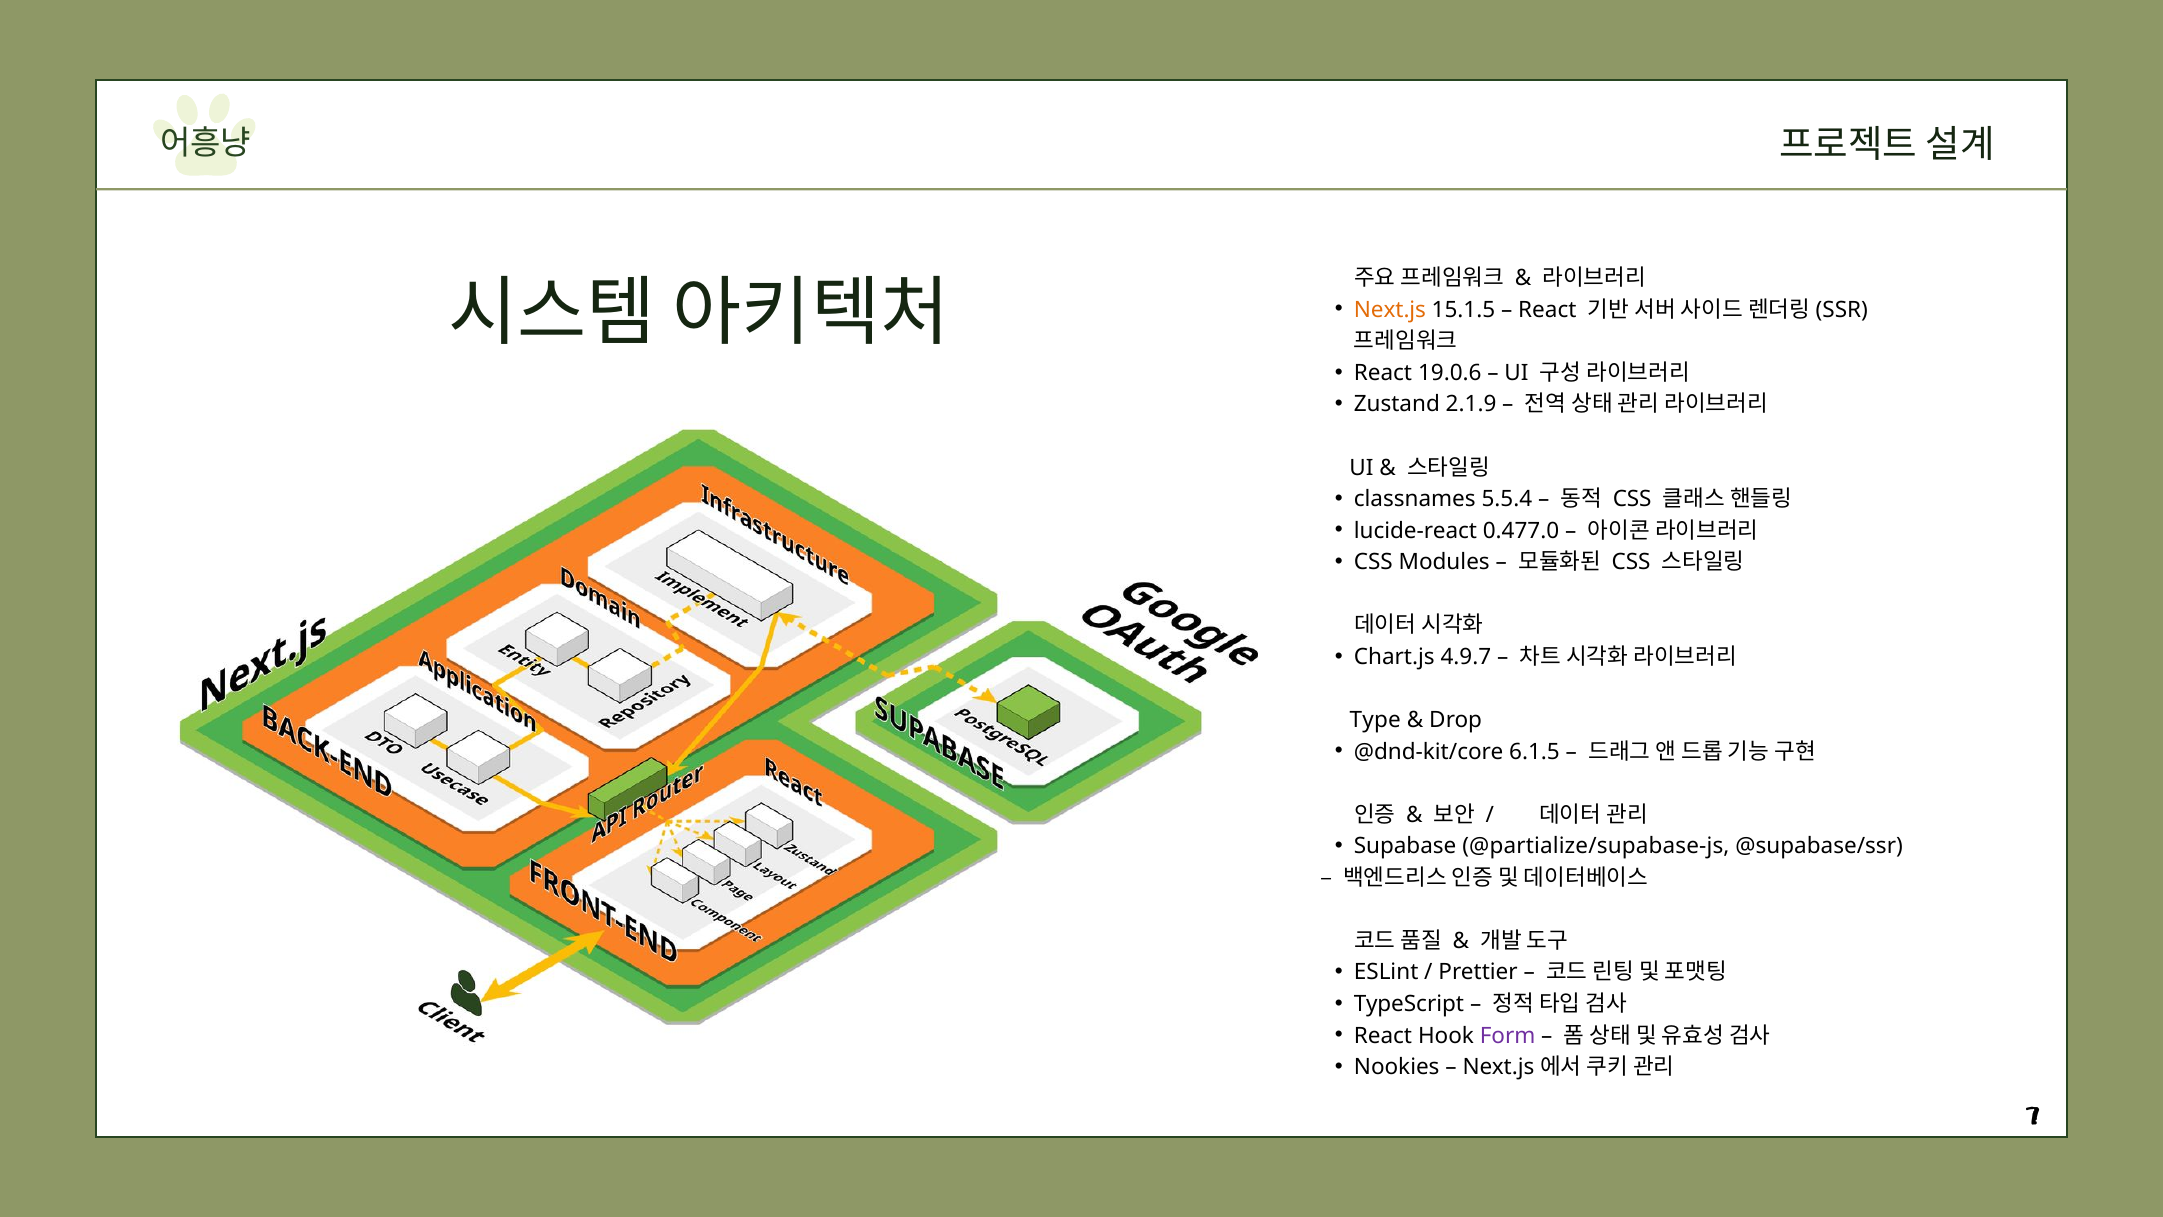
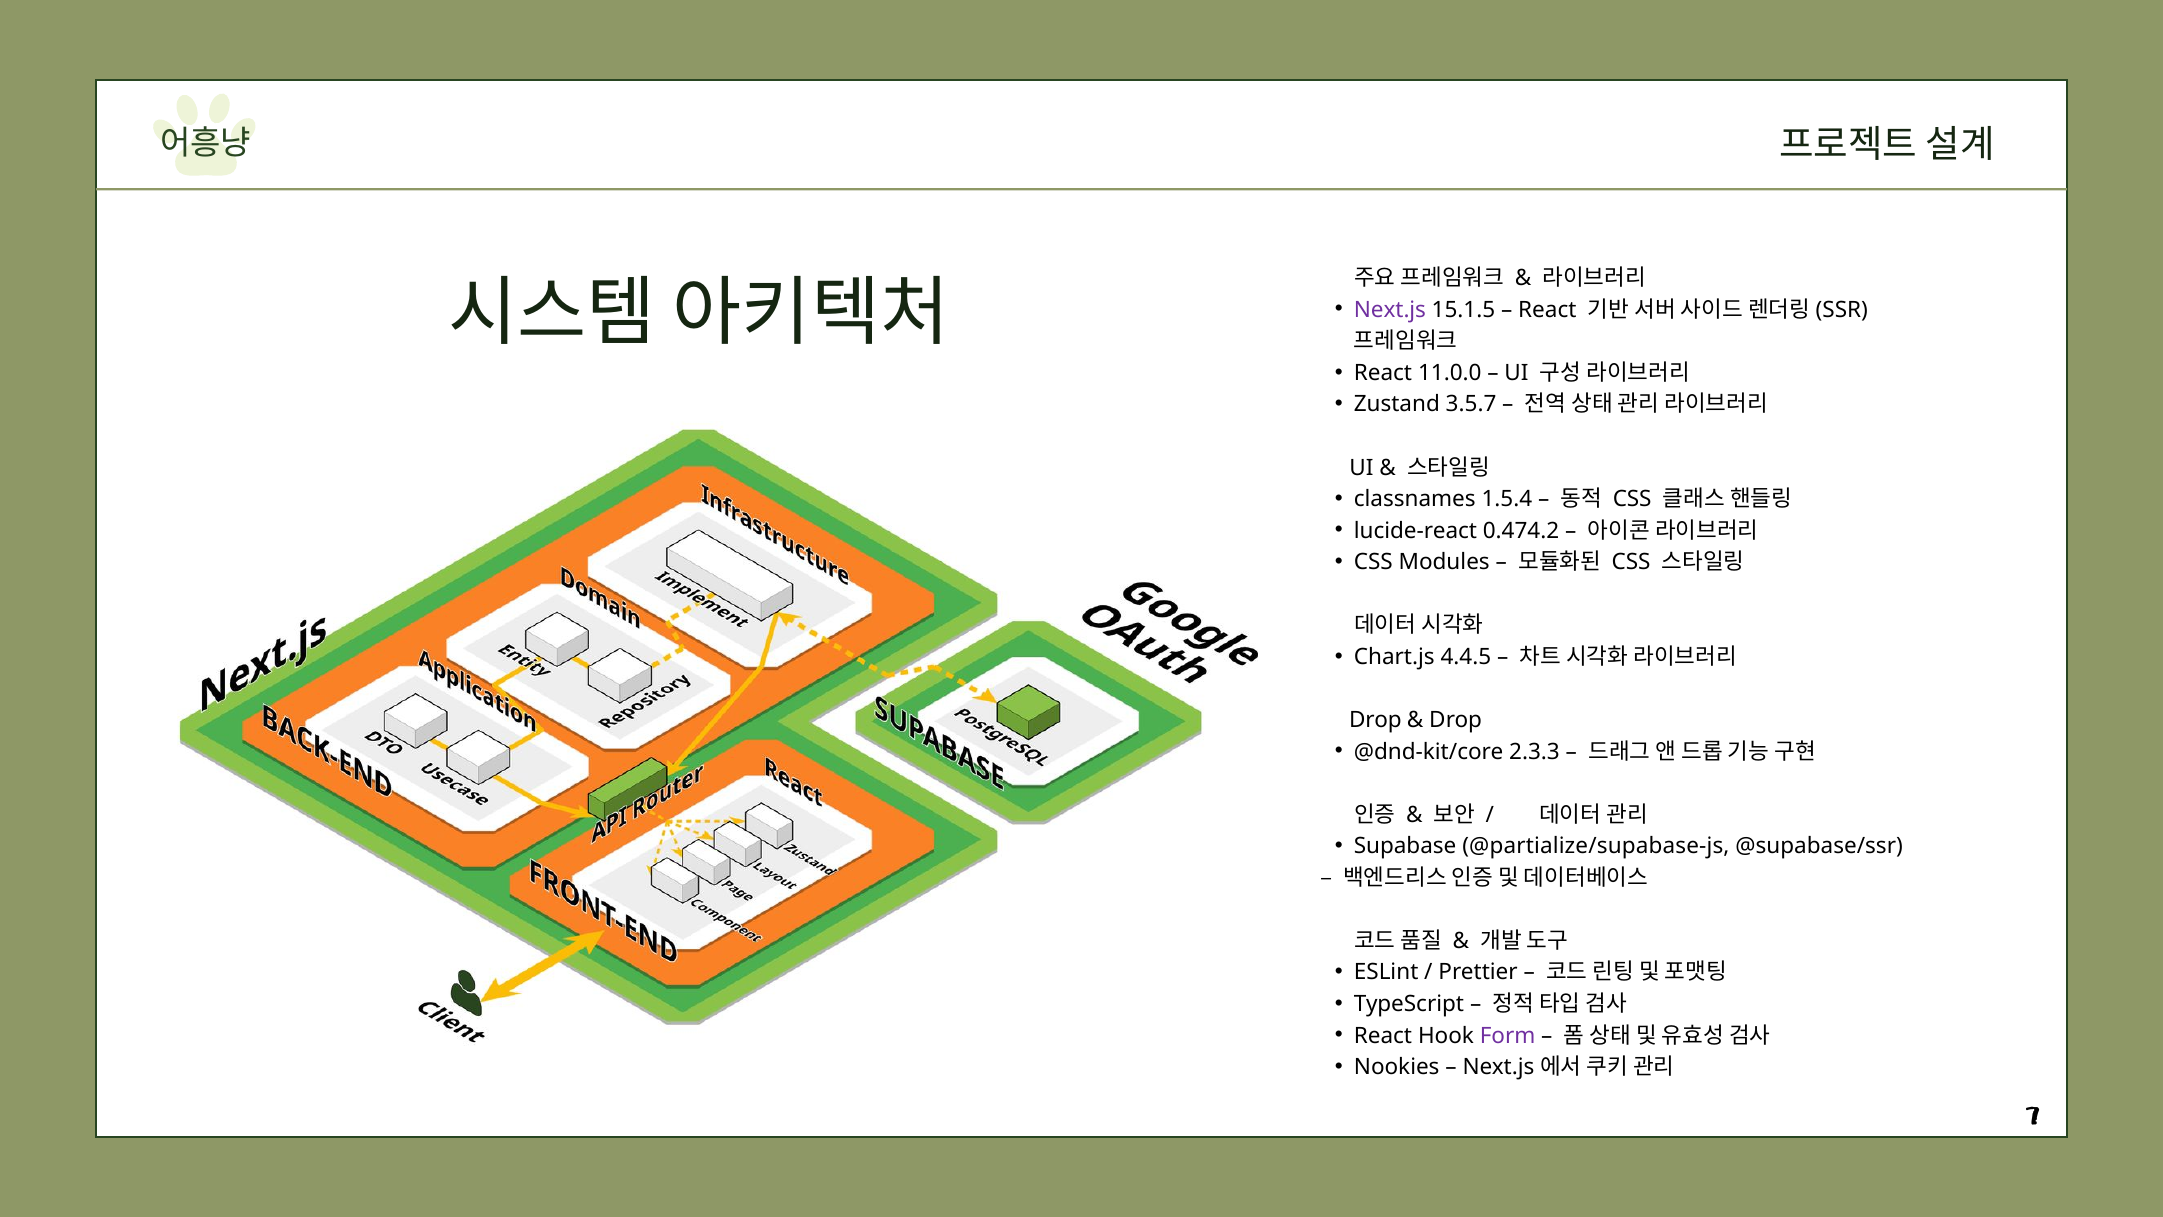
Next.js colour: orange -> purple (1390, 310)
19.0.6: 19.0.6 -> 11.0.0 (1450, 373)
2.1.9: 2.1.9 -> 3.5.7 (1471, 404)
5.5.4: 5.5.4 -> 1.5.4 (1507, 499)
0.477.0: 0.477.0 -> 0.474.2 (1521, 531)
4.9.7: 4.9.7 -> 4.4.5 (1466, 657)
Type: Type -> Drop (1375, 720)
6.1.5: 6.1.5 -> 2.3.3 (1534, 751)
